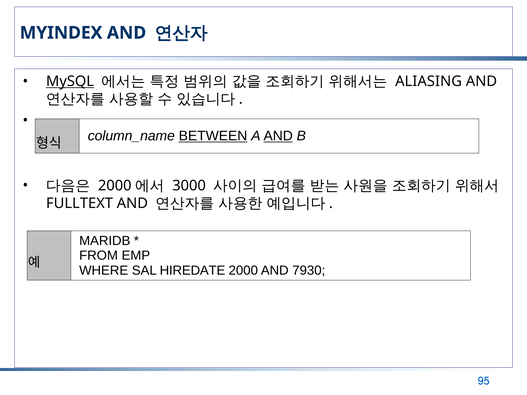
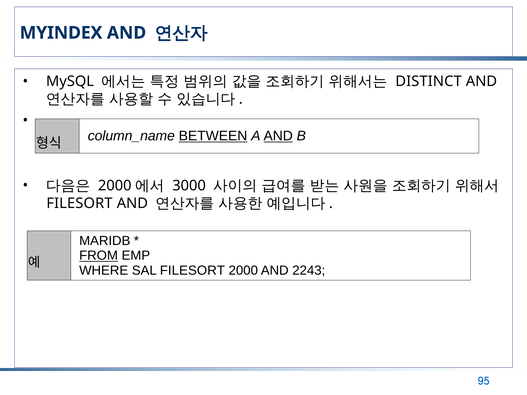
MySQL underline: present -> none (70, 81)
ALIASING: ALIASING -> DISTINCT (429, 81)
FULLTEXT: FULLTEXT -> FILESORT (79, 203)
FROM underline: none -> present (99, 256)
SAL HIREDATE: HIREDATE -> FILESORT (192, 271)
7930: 7930 -> 2243 (309, 271)
